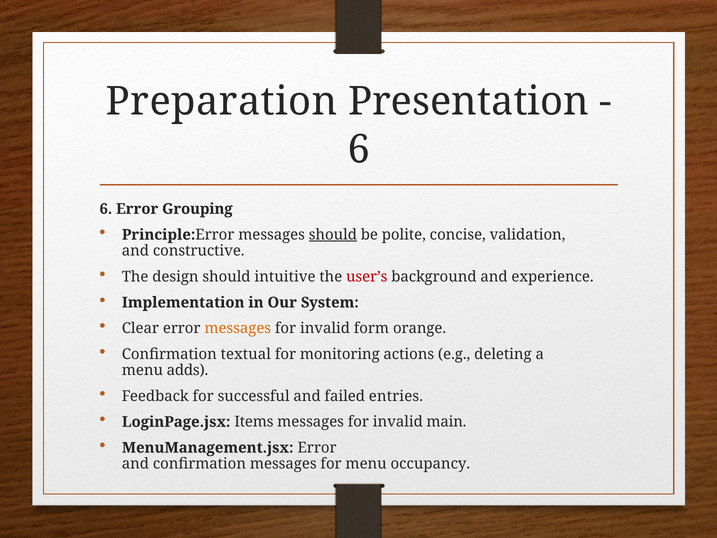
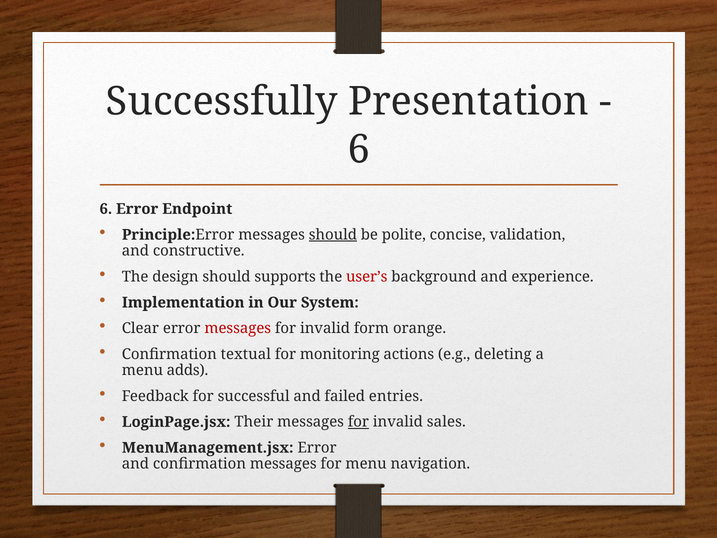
Preparation: Preparation -> Successfully (222, 102)
Grouping: Grouping -> Endpoint (197, 209)
intuitive: intuitive -> supports (285, 277)
messages colour: orange -> red (238, 328)
Items: Items -> Their (254, 422)
for underline: none -> present (358, 422)
main: main -> sales (446, 422)
occupancy: occupancy -> navigation (430, 464)
